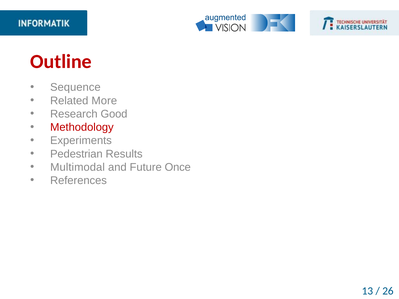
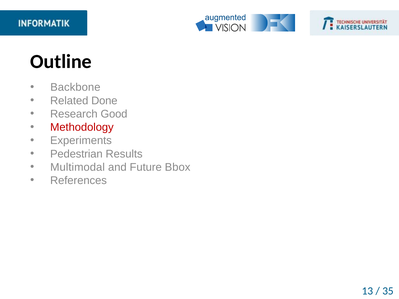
Outline colour: red -> black (61, 62)
Sequence: Sequence -> Backbone (75, 87)
More: More -> Done (104, 101)
Once: Once -> Bbox (178, 167)
26: 26 -> 35 (388, 291)
